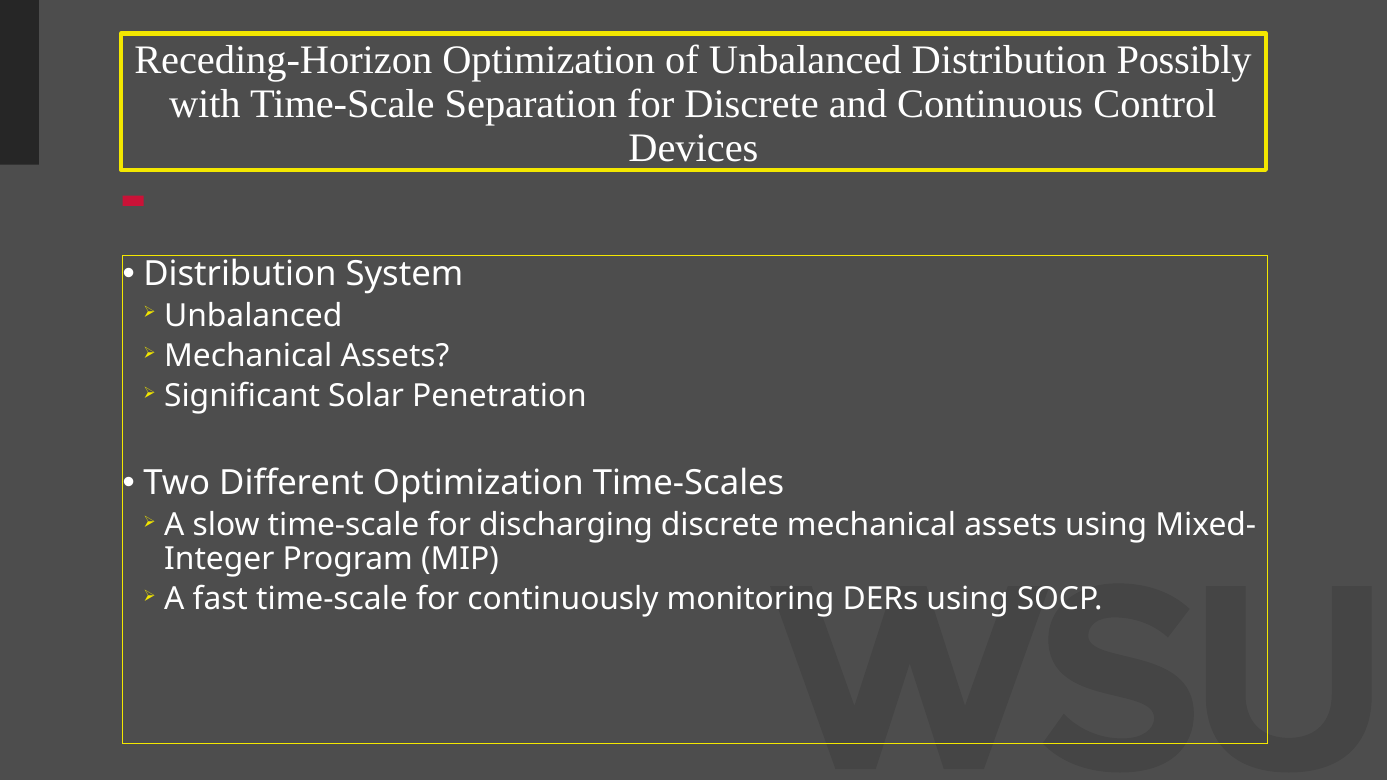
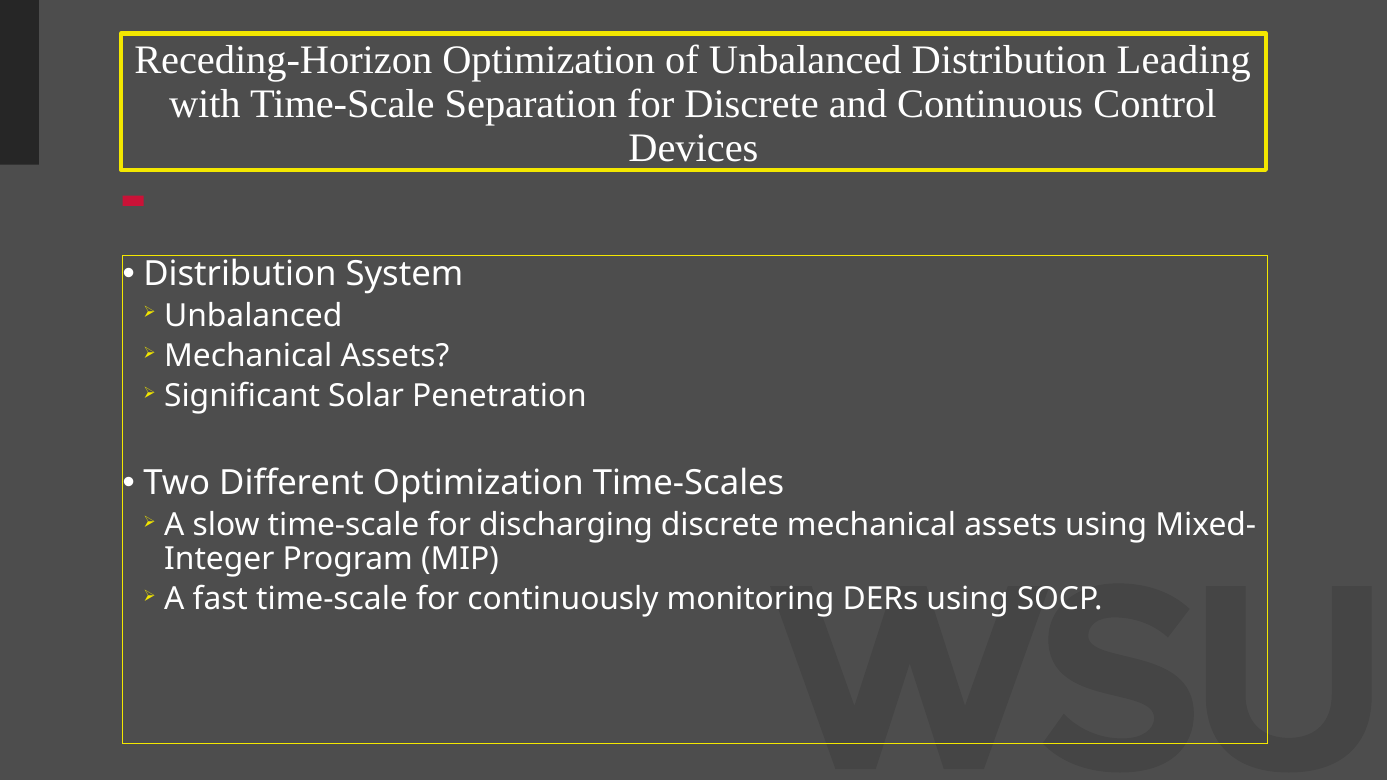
Possibly: Possibly -> Leading (1184, 60)
